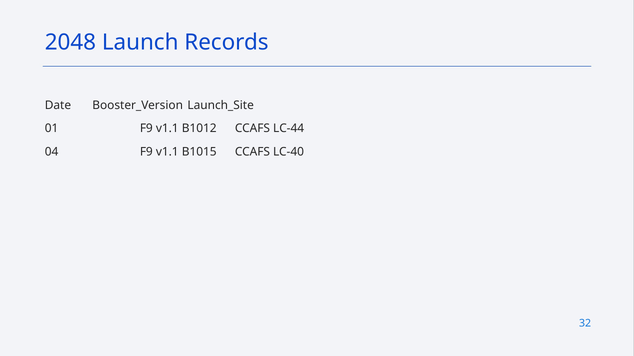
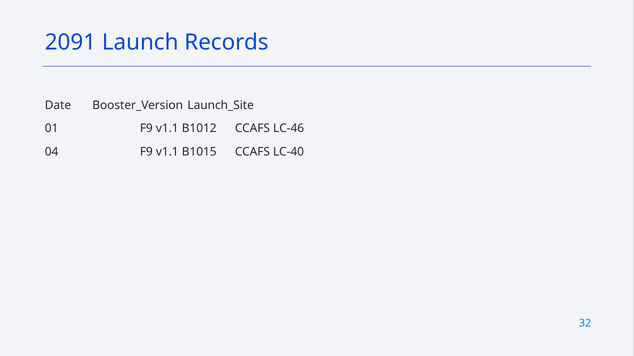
2048: 2048 -> 2091 (70, 42)
LC-44: LC-44 -> LC-46 (289, 129)
